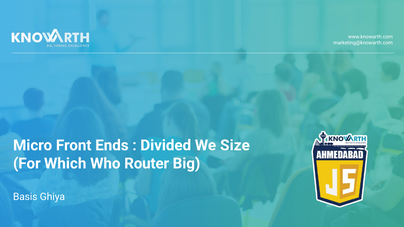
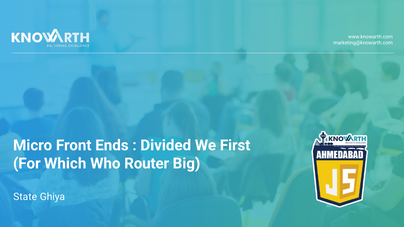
Size: Size -> First (235, 145)
Basis: Basis -> State (25, 197)
